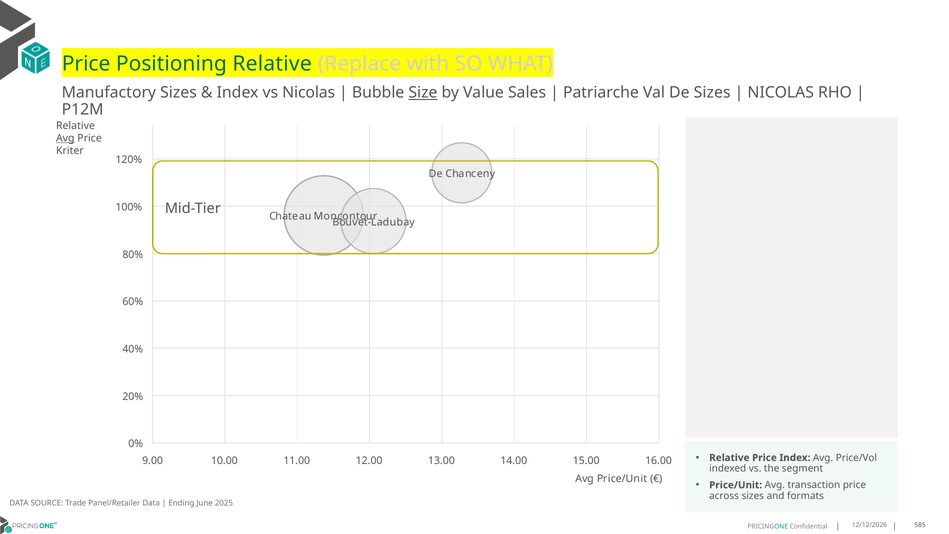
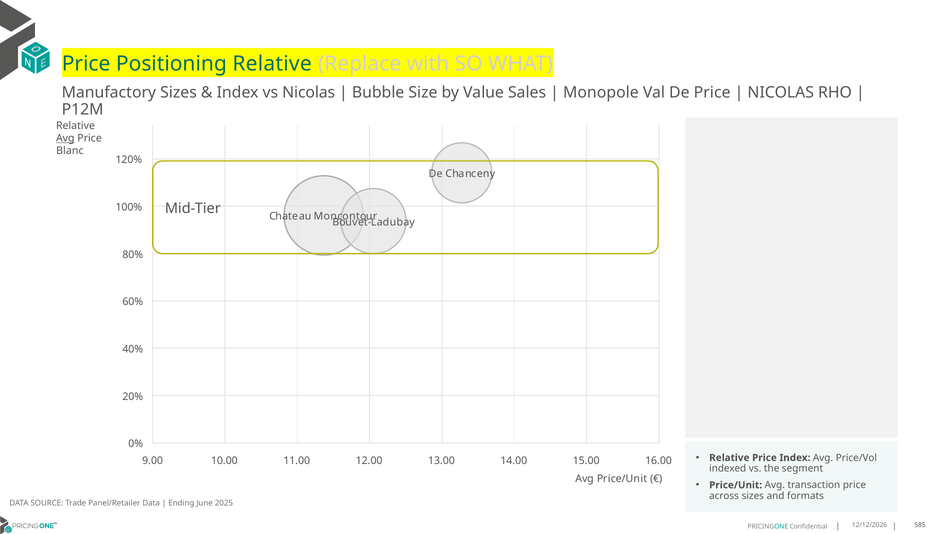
Size underline: present -> none (423, 93)
Patriarche: Patriarche -> Monopole (601, 93)
De Sizes: Sizes -> Price (712, 93)
Kriter: Kriter -> Blanc (70, 151)
